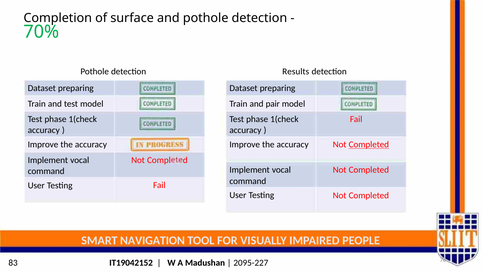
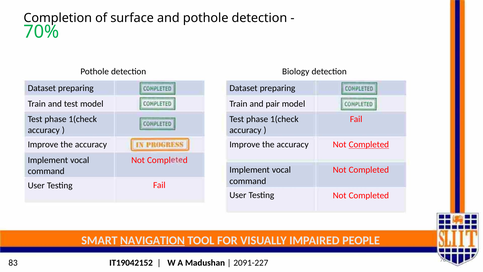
Results: Results -> Biology (296, 71)
NAVIGATION underline: none -> present (152, 240)
2095-227: 2095-227 -> 2091-227 (251, 262)
